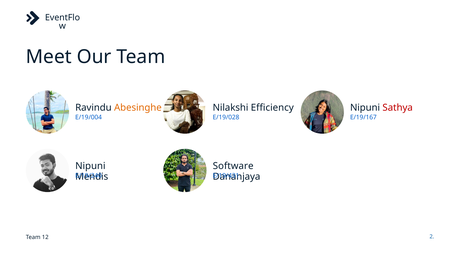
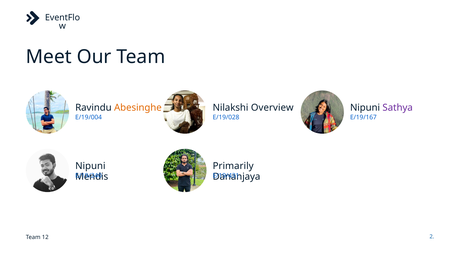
Efficiency: Efficiency -> Overview (272, 108)
Sathya colour: red -> purple (398, 108)
Software: Software -> Primarily (233, 166)
